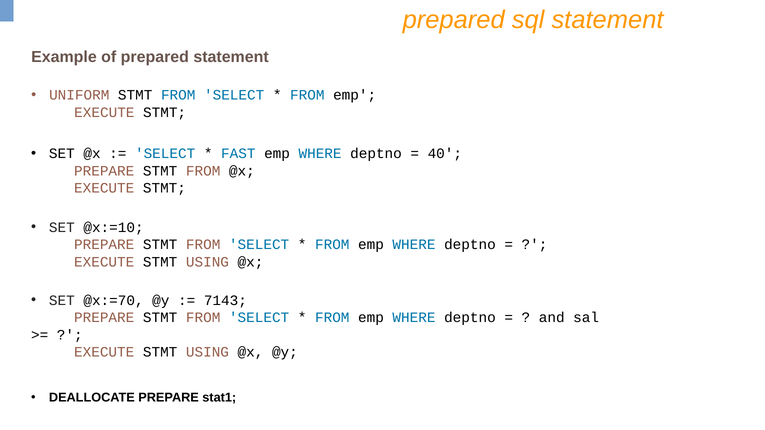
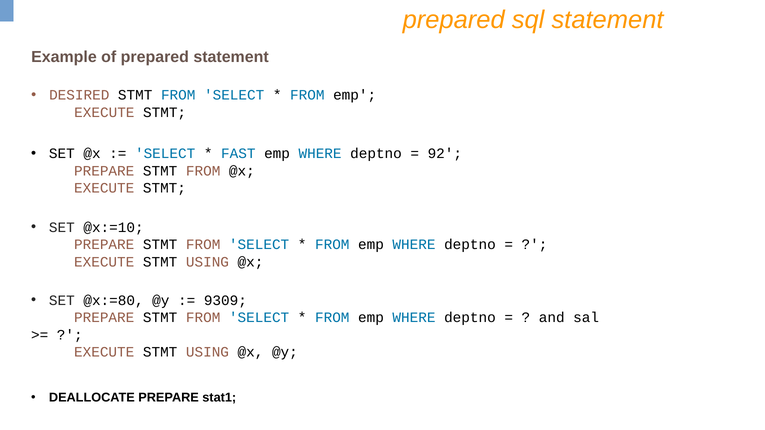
UNIFORM: UNIFORM -> DESIRED (79, 95)
40: 40 -> 92 (445, 154)
@x:=70: @x:=70 -> @x:=80 (114, 301)
7143: 7143 -> 9309 (225, 301)
